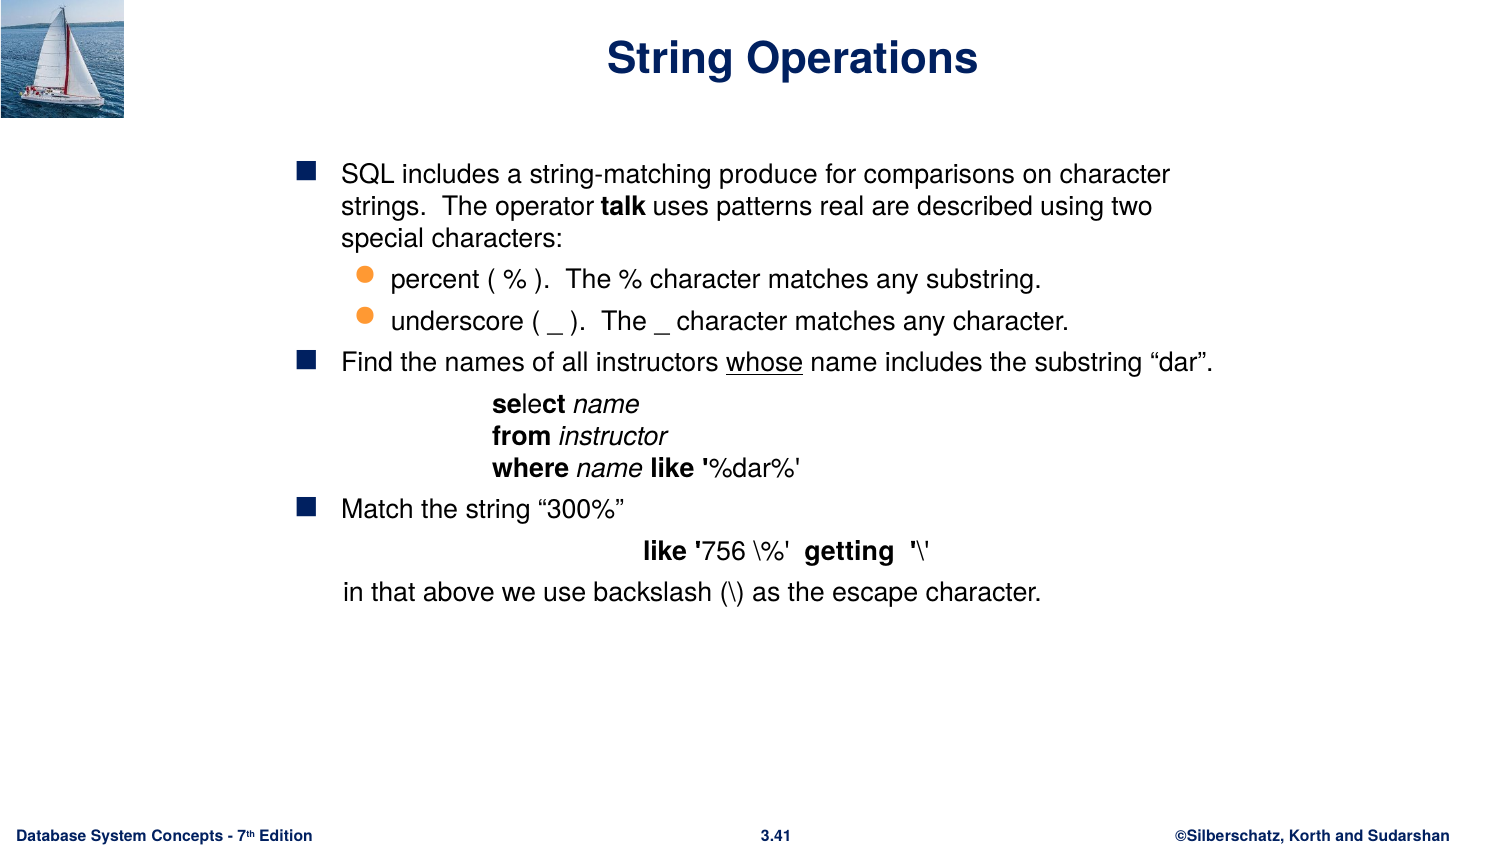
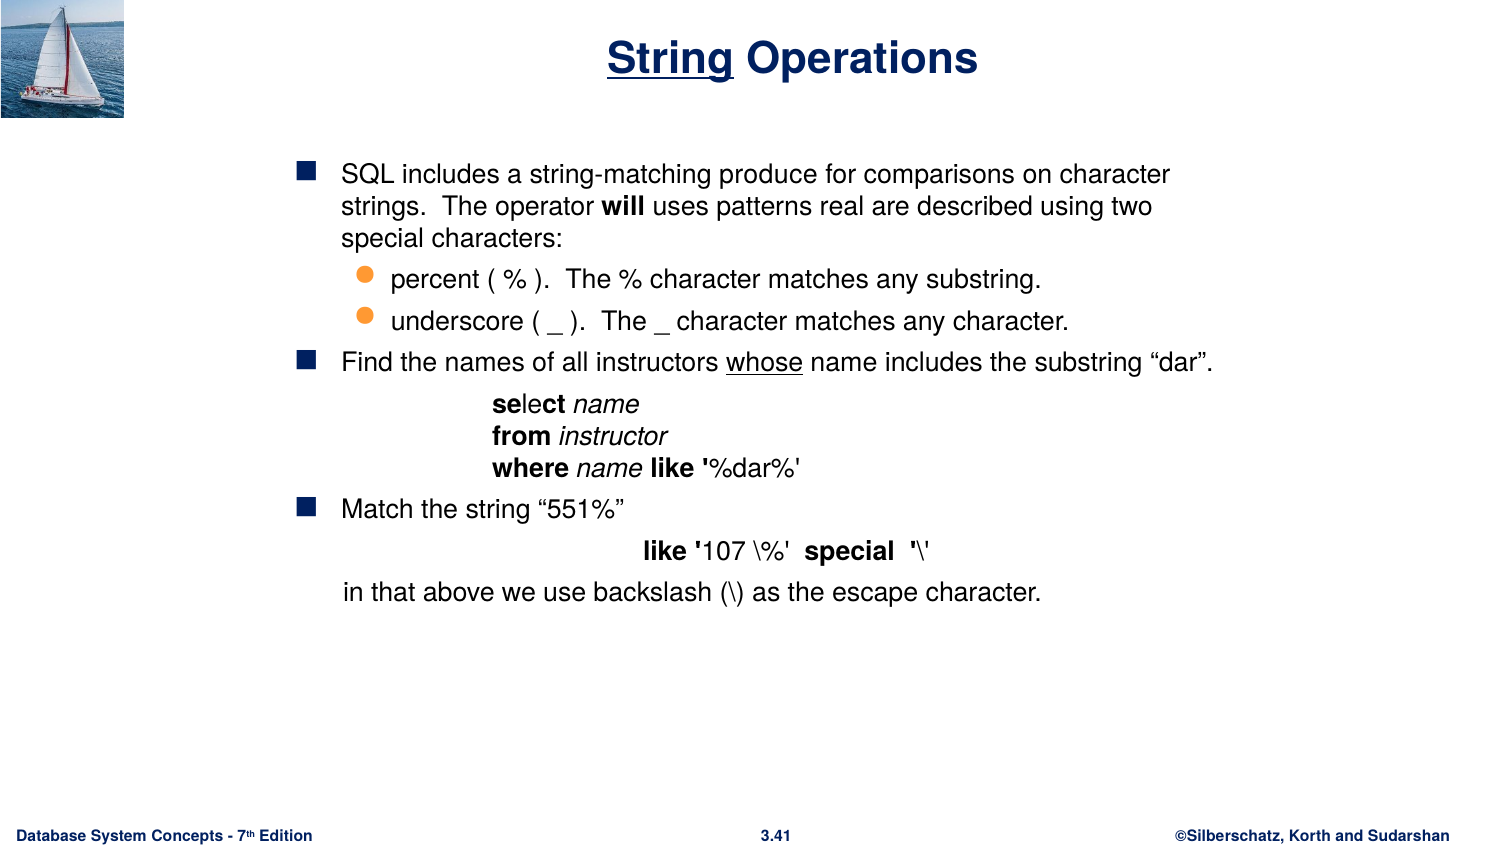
String underline: none -> present (671, 59)
talk: talk -> will (623, 206)
300%: 300% -> 551% (581, 510)
756: 756 -> 107 (724, 551)
getting: getting -> special (850, 551)
